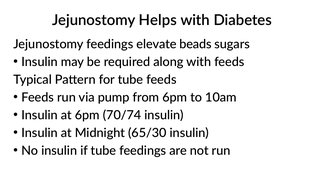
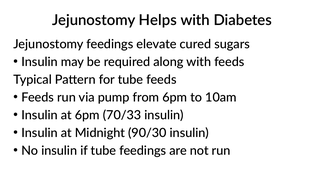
beads: beads -> cured (195, 44)
70/74: 70/74 -> 70/33 (122, 115)
65/30: 65/30 -> 90/30 (147, 133)
